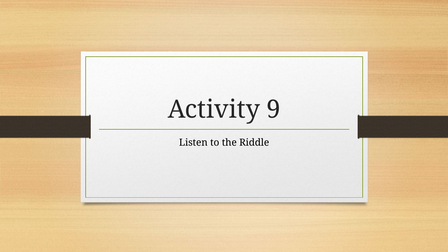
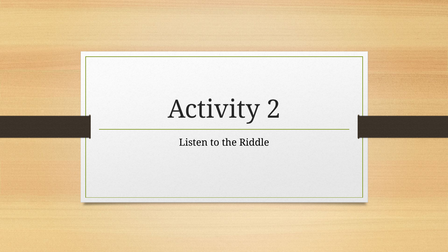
9: 9 -> 2 (274, 109)
